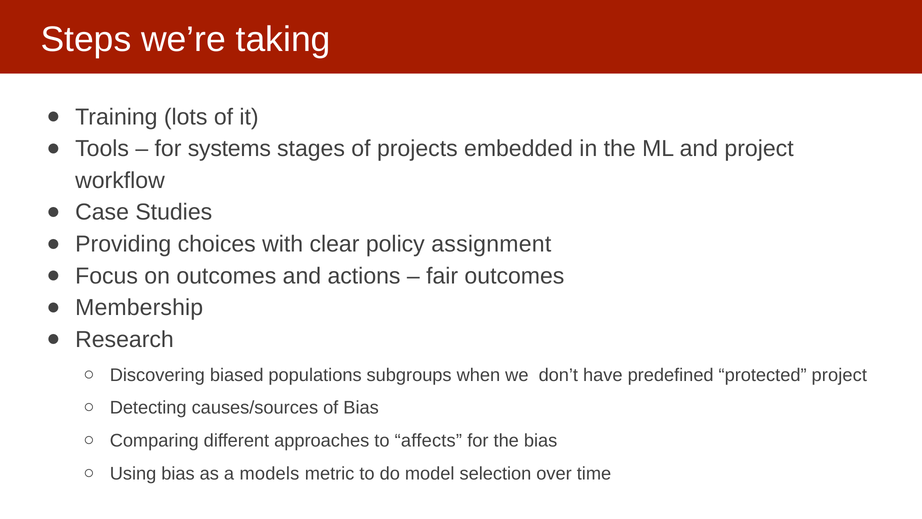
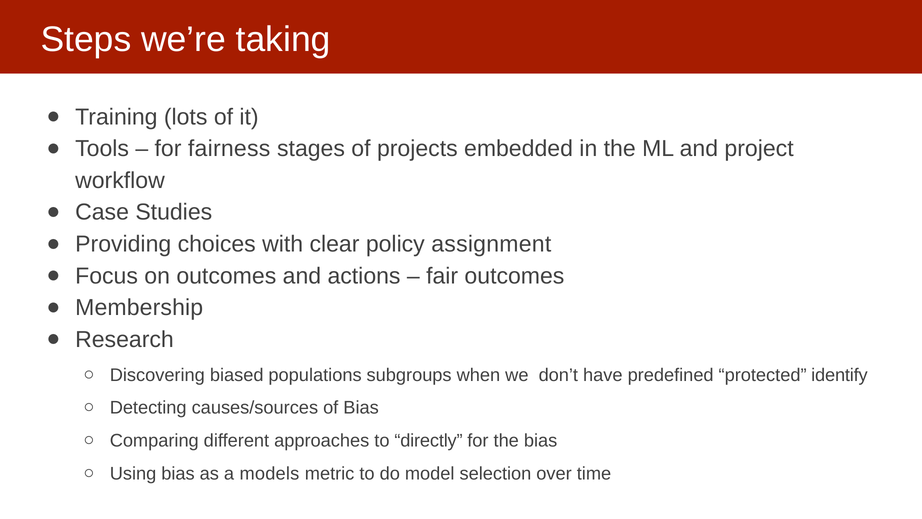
systems: systems -> fairness (229, 149)
protected project: project -> identify (839, 375)
affects: affects -> directly (429, 440)
